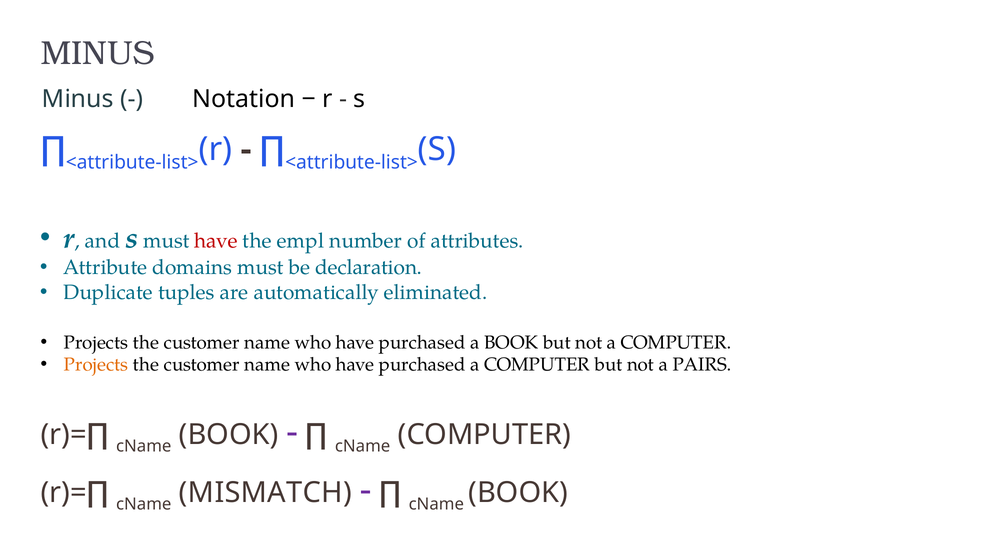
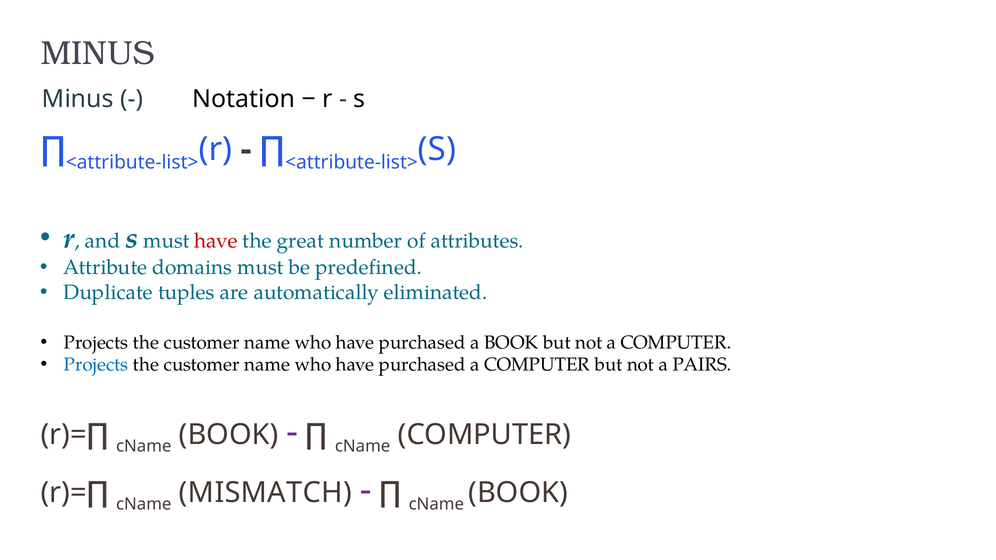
empl: empl -> great (300, 241)
declaration: declaration -> predefined (369, 268)
Projects colour: orange -> blue (96, 365)
